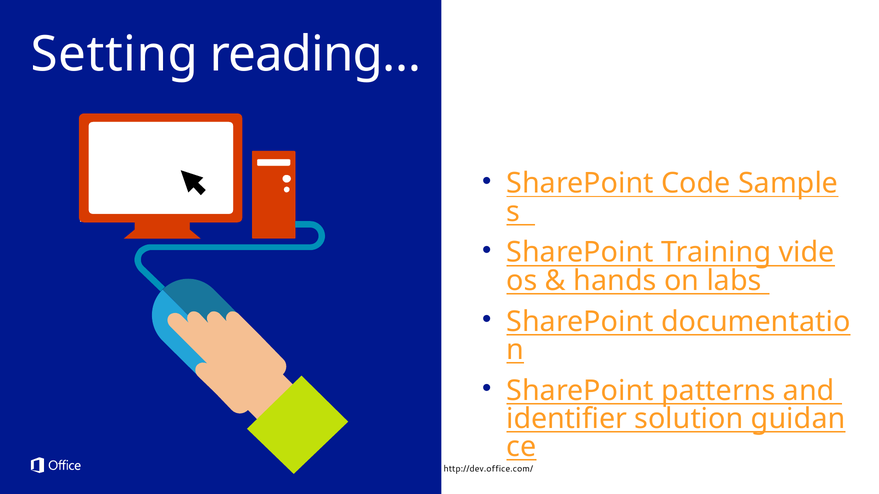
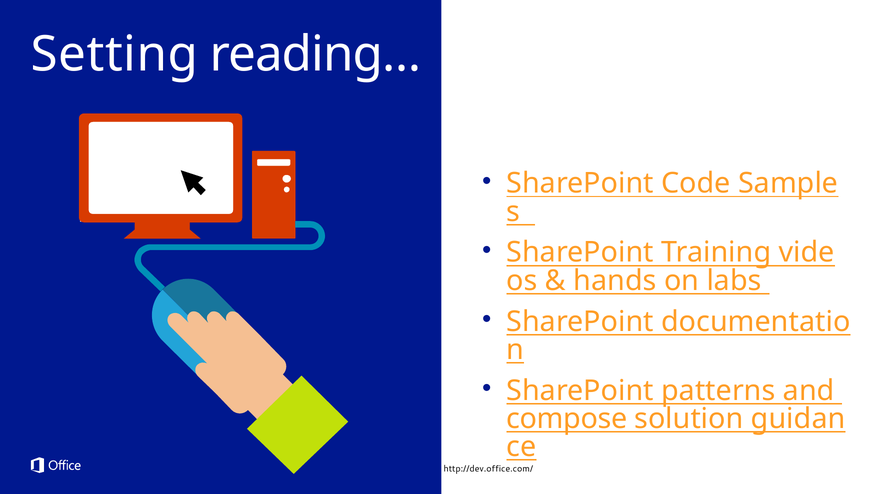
identifier: identifier -> compose (567, 419)
